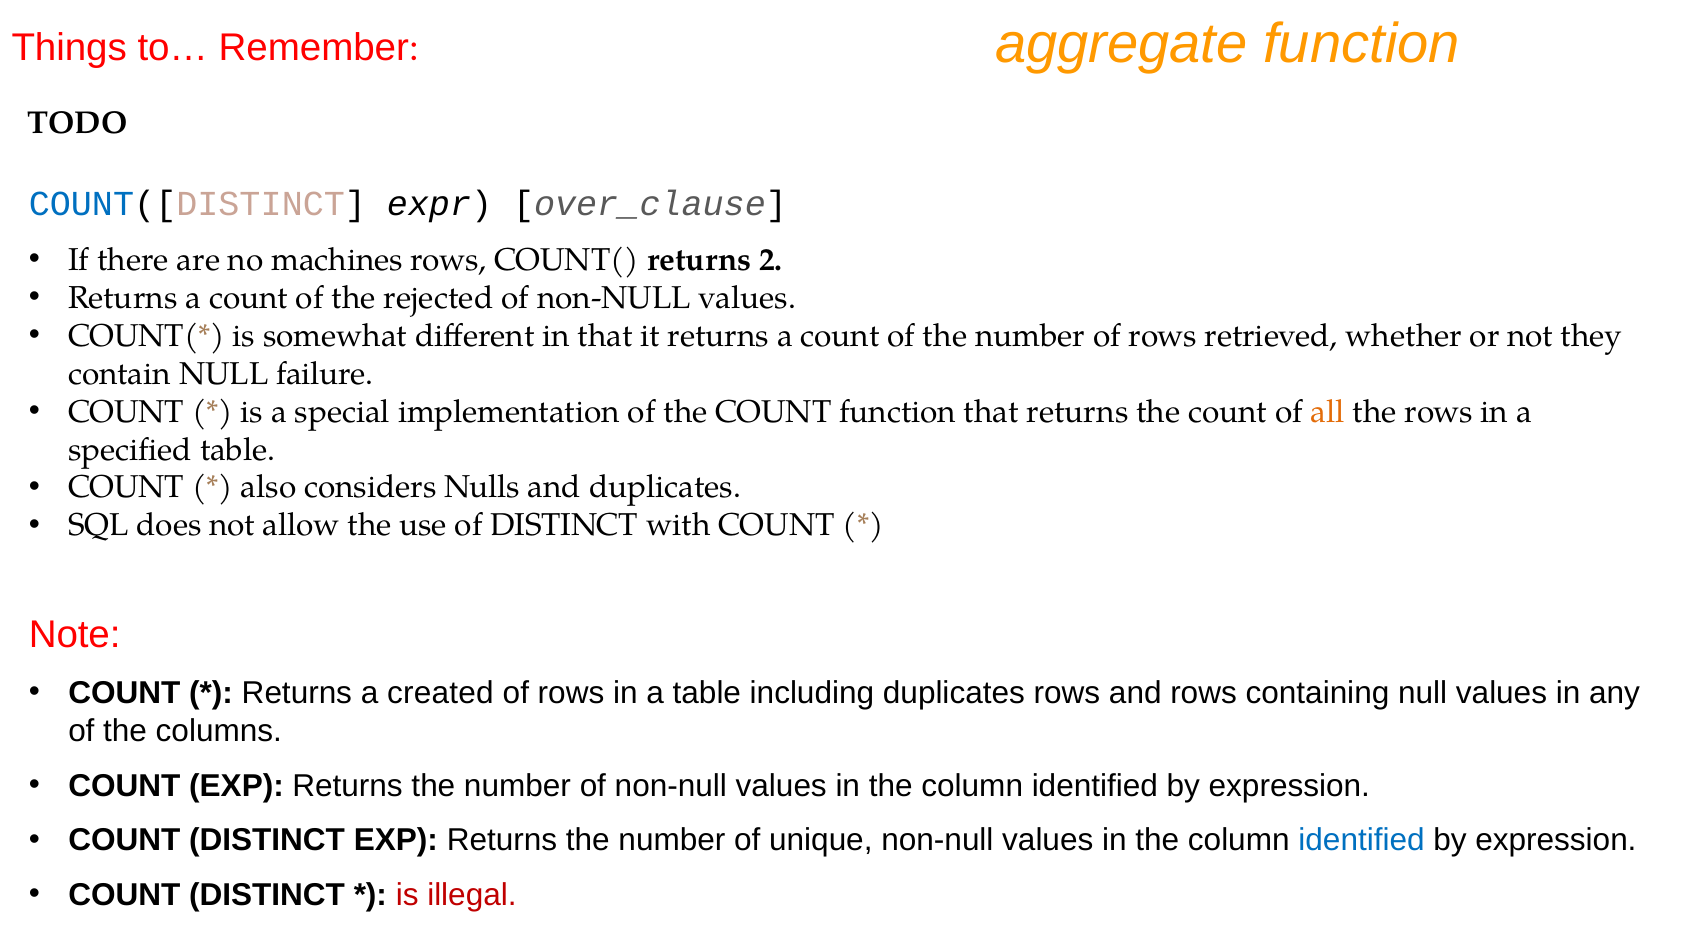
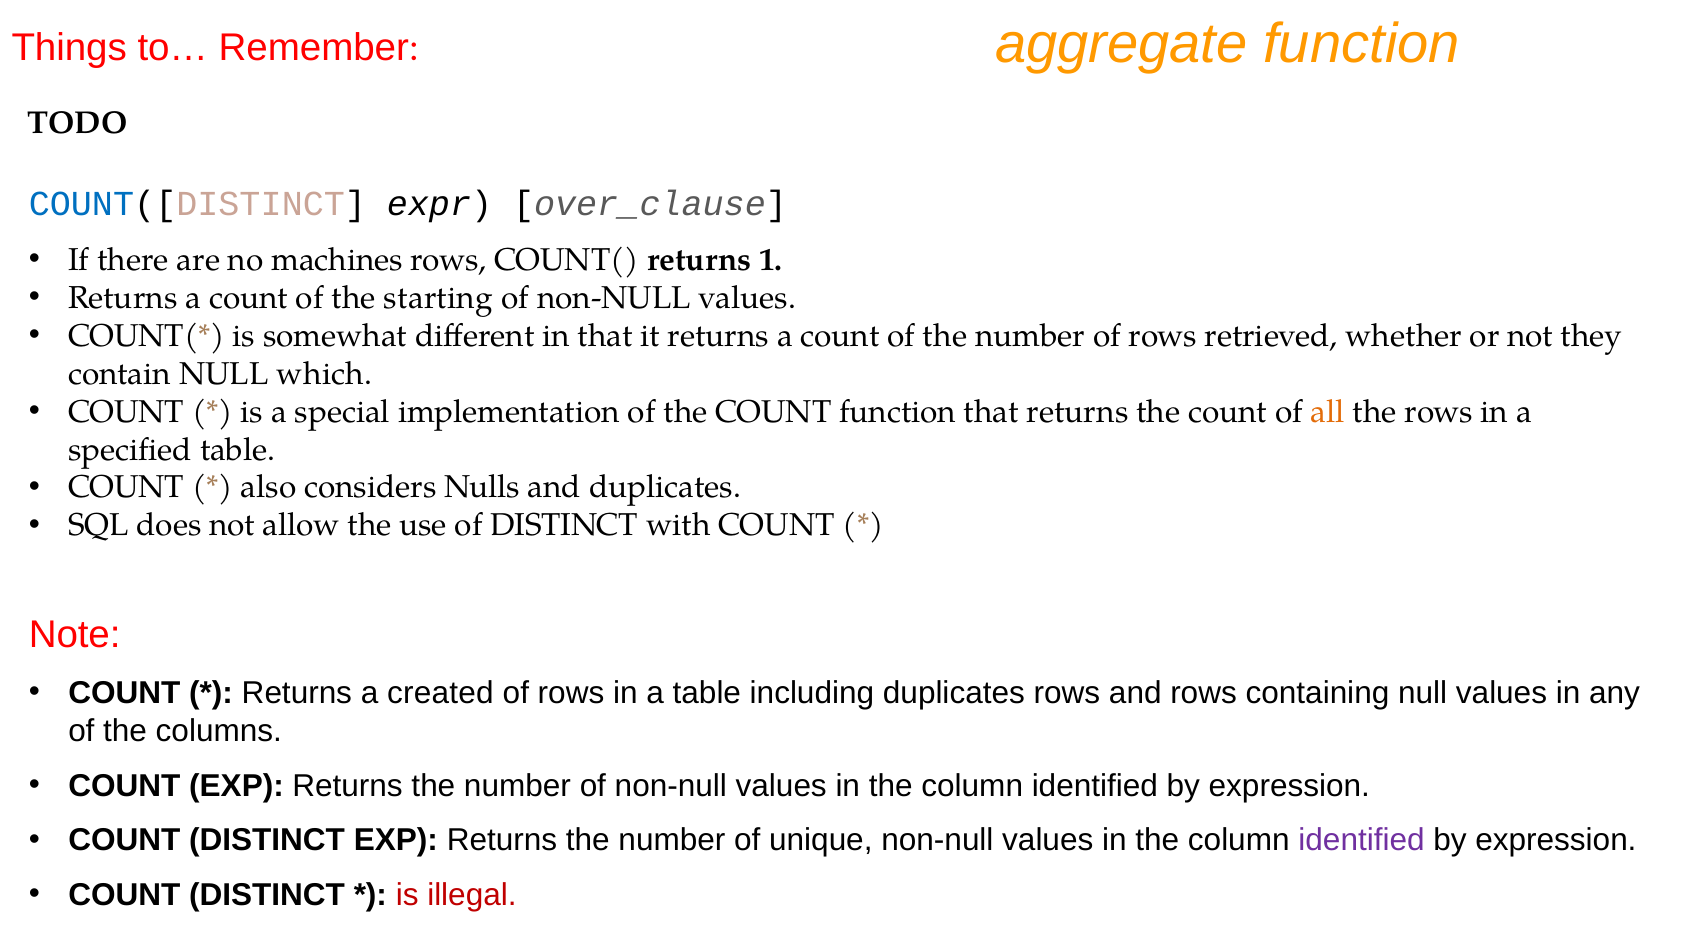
2: 2 -> 1 (771, 260)
rejected: rejected -> starting (438, 298)
failure: failure -> which (325, 374)
identified colour: blue -> purple (1362, 840)
